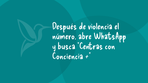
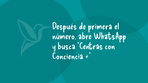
violencia: violencia -> primera (100, 26)
